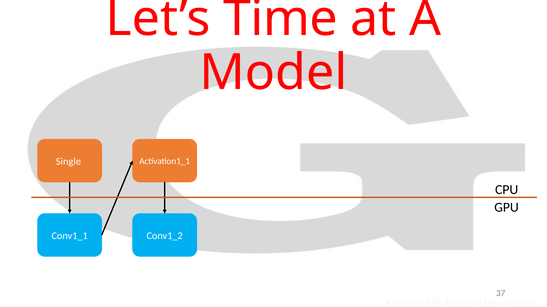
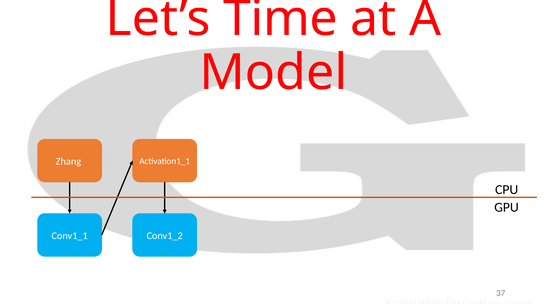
Single: Single -> Zhang (68, 162)
